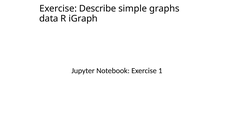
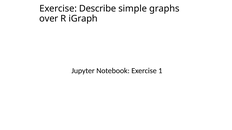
data: data -> over (49, 19)
